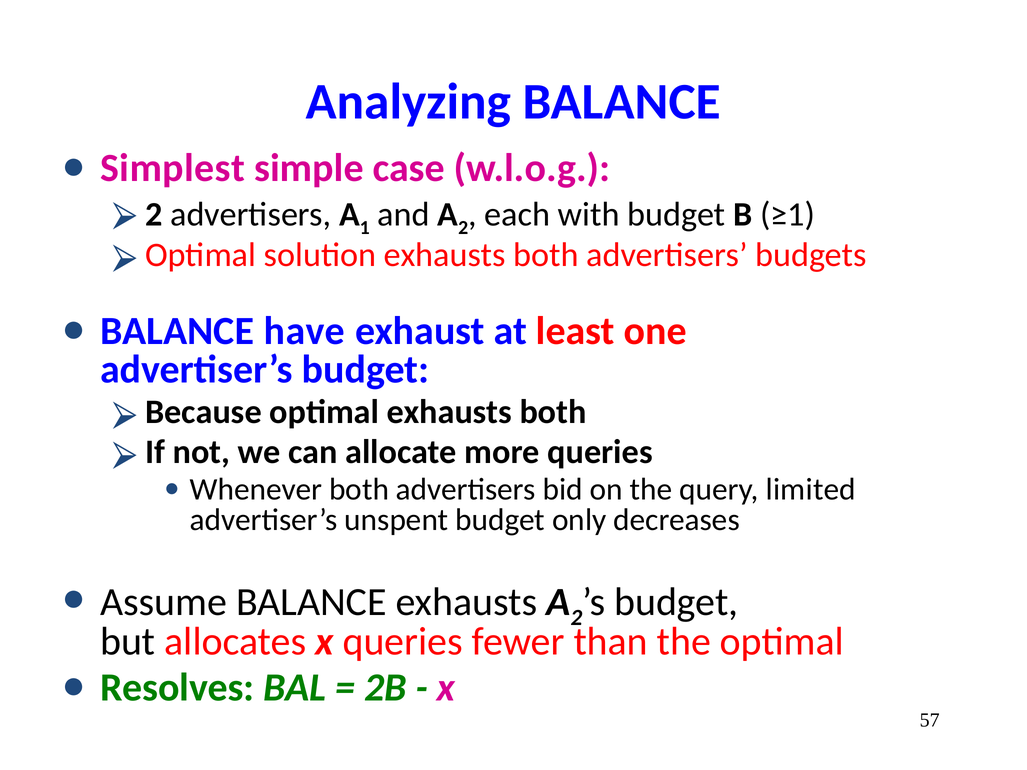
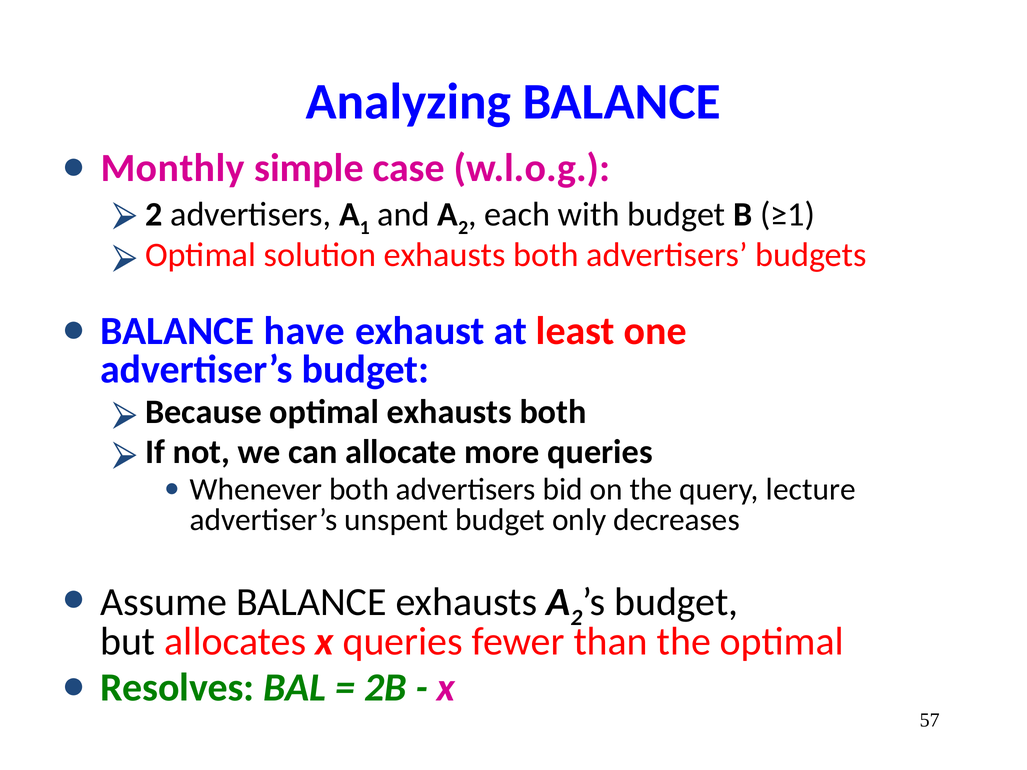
Simplest: Simplest -> Monthly (173, 168)
limited: limited -> lecture (811, 490)
